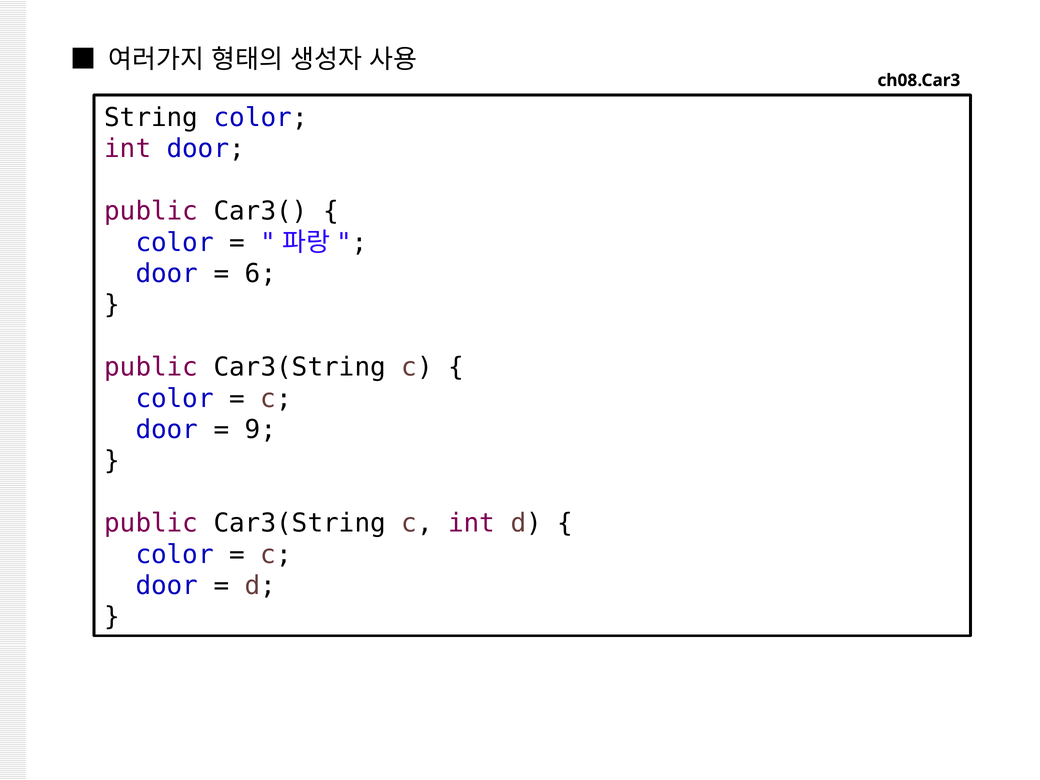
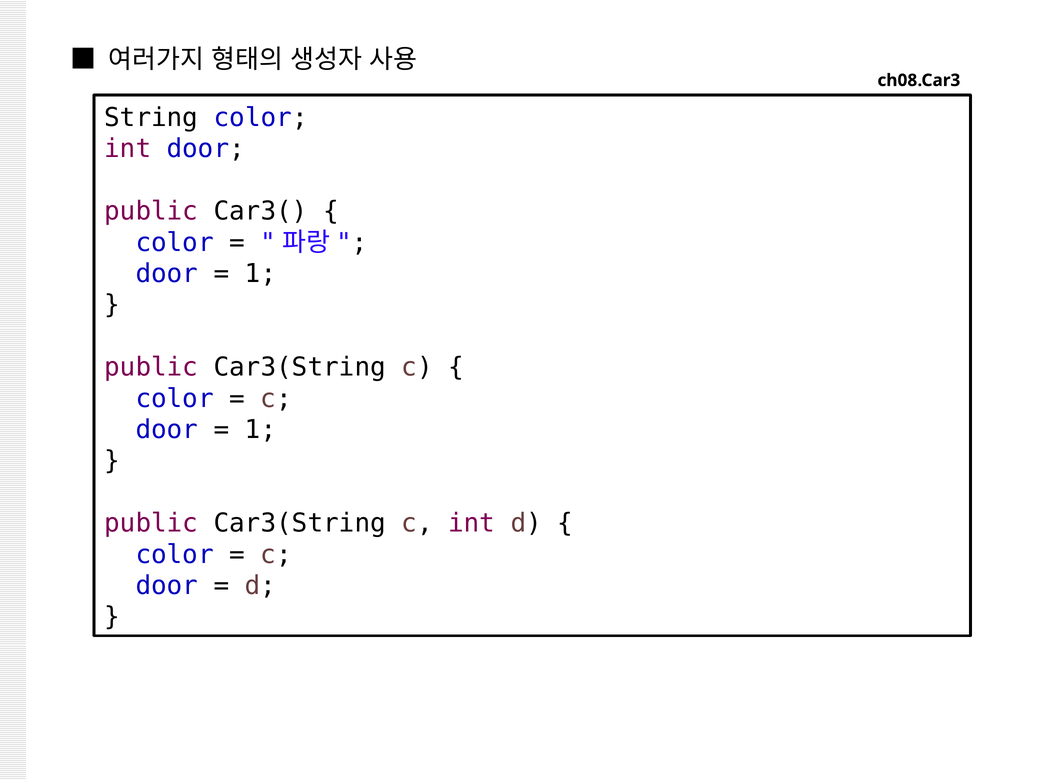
6: 6 -> 1 (261, 274)
9: 9 -> 1 (261, 430)
